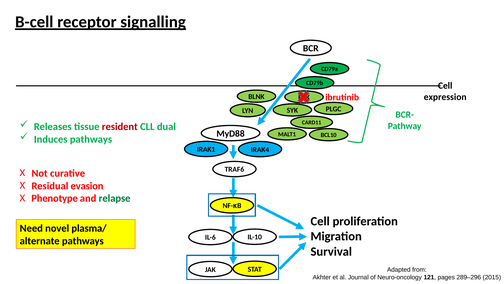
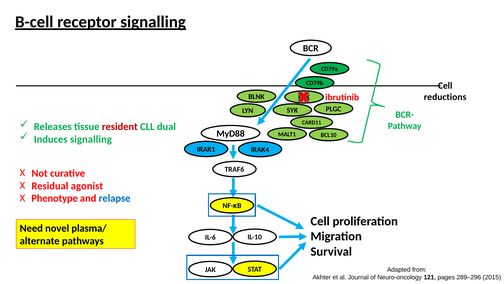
expression: expression -> reductions (445, 97)
Induces pathways: pathways -> signalling (91, 139)
evasion: evasion -> agonist (87, 186)
relapse colour: green -> blue (115, 198)
